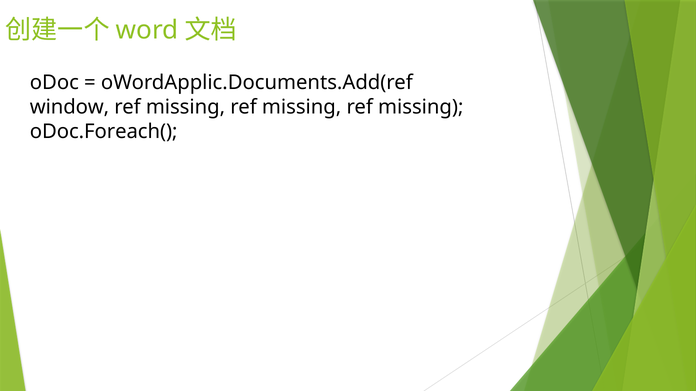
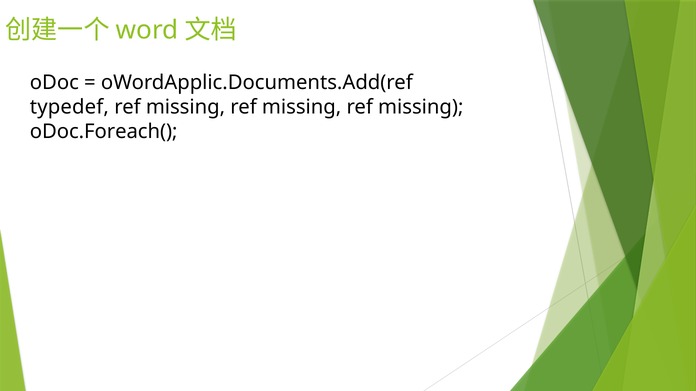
window: window -> typedef (69, 107)
